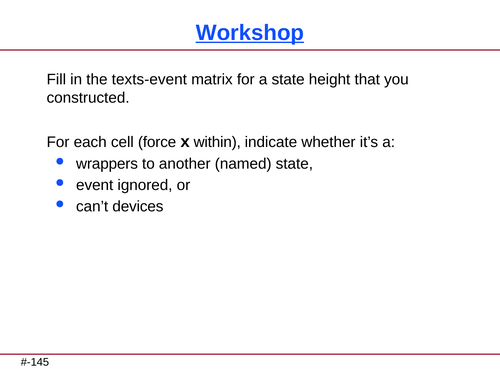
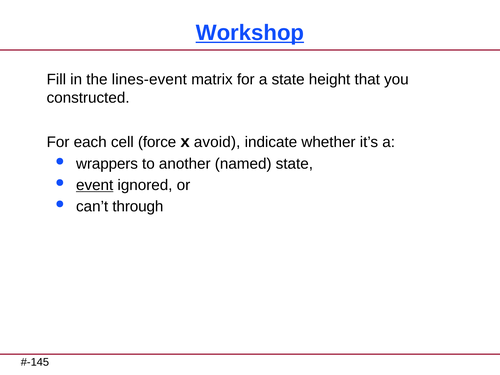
texts-event: texts-event -> lines-event (149, 79)
within: within -> avoid (217, 142)
event underline: none -> present (95, 185)
devices: devices -> through (138, 206)
